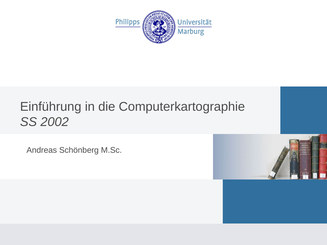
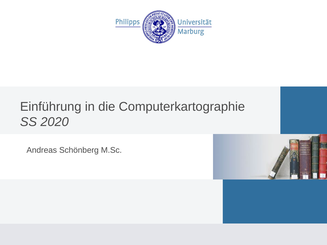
2002: 2002 -> 2020 (55, 122)
